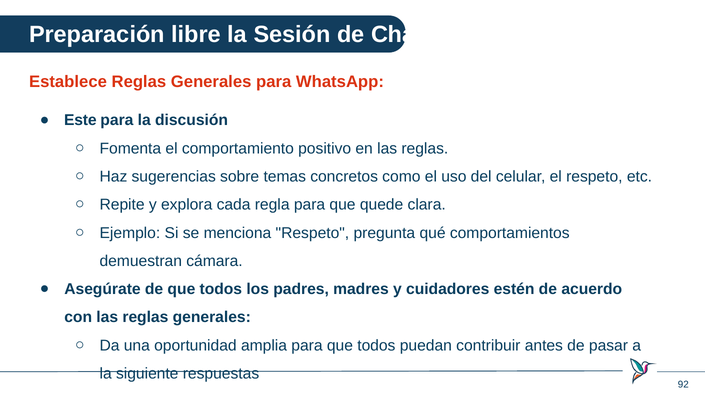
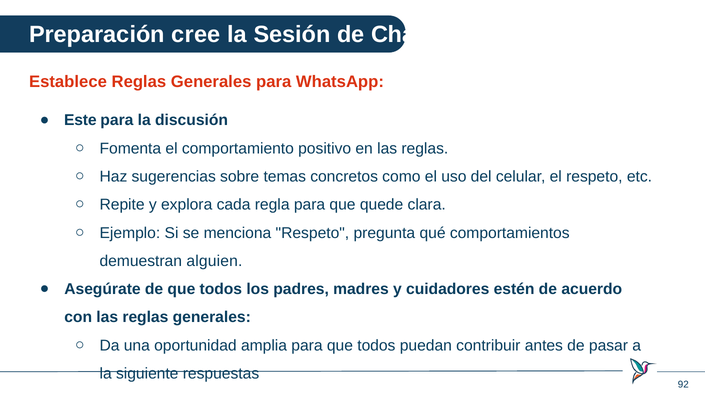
libre: libre -> cree (196, 34)
cámara: cámara -> alguien (214, 261)
